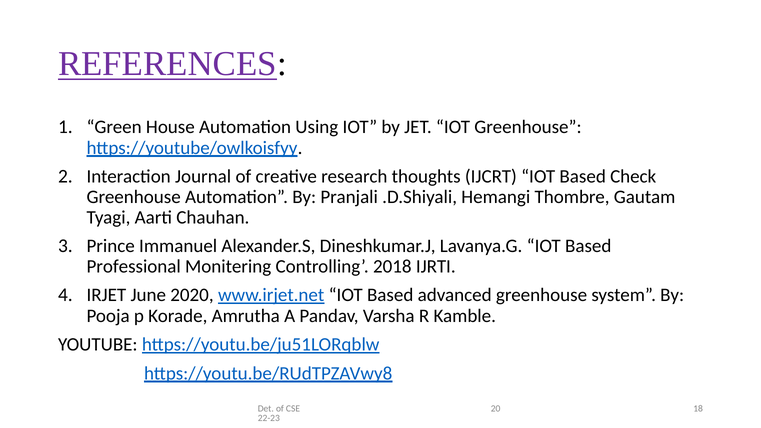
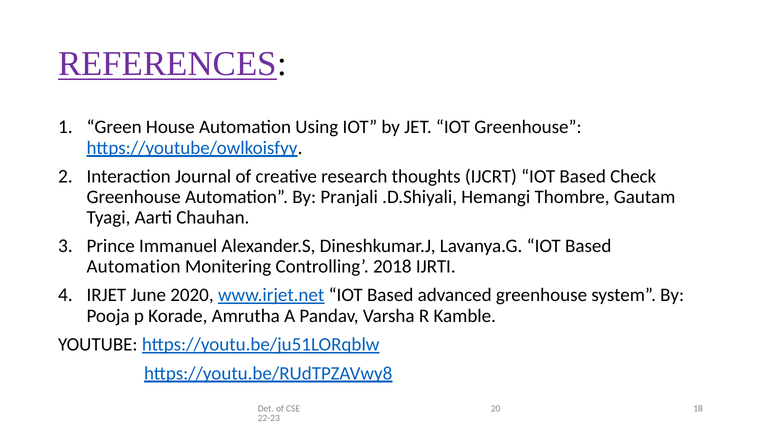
Professional: Professional -> Automation (134, 266)
